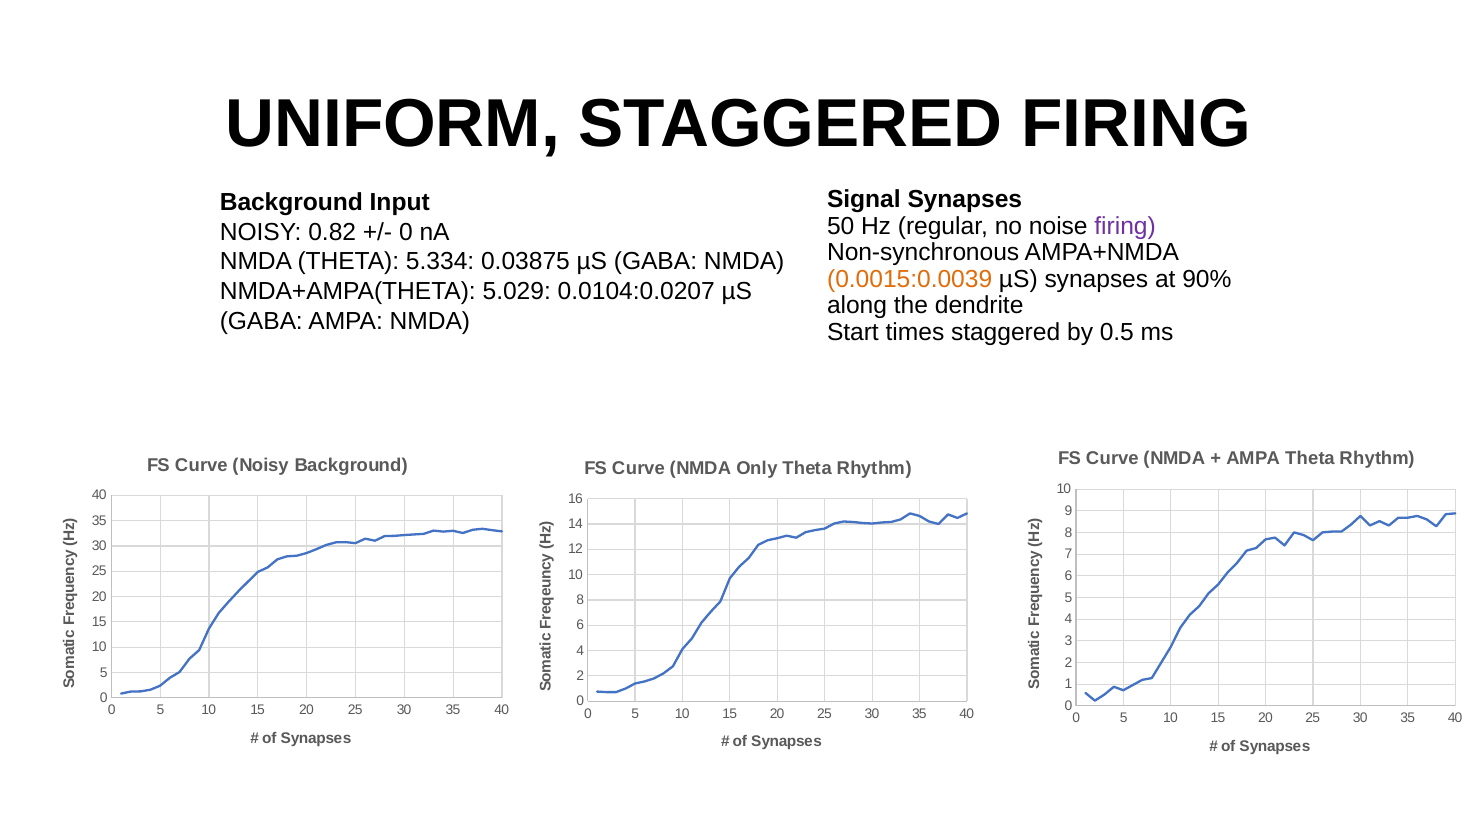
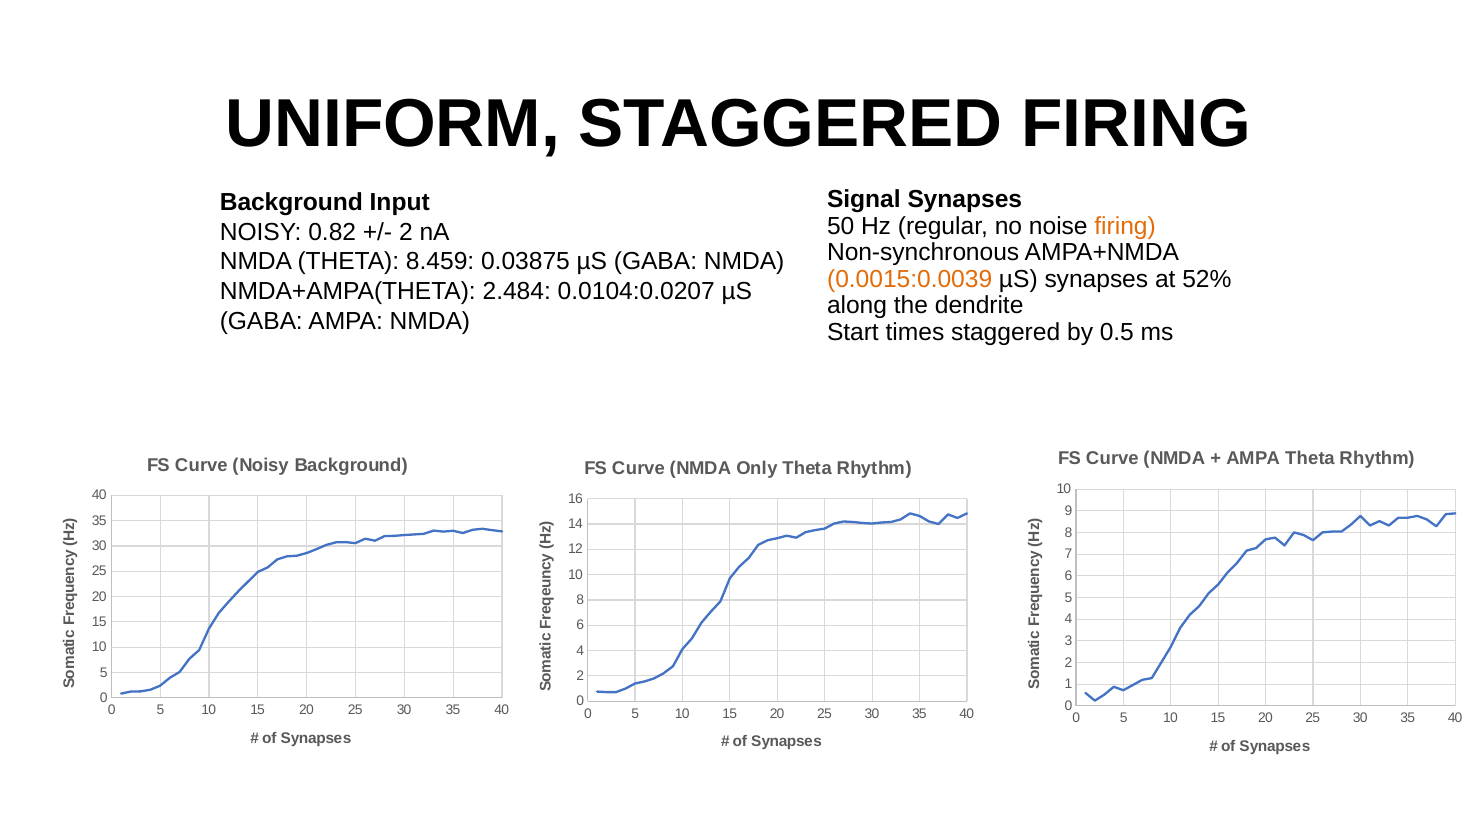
firing colour: purple -> orange (1125, 226)
0: 0 -> 2 (406, 232)
5.334: 5.334 -> 8.459 (440, 262)
90%: 90% -> 52% (1207, 279)
5.029: 5.029 -> 2.484 (517, 291)
